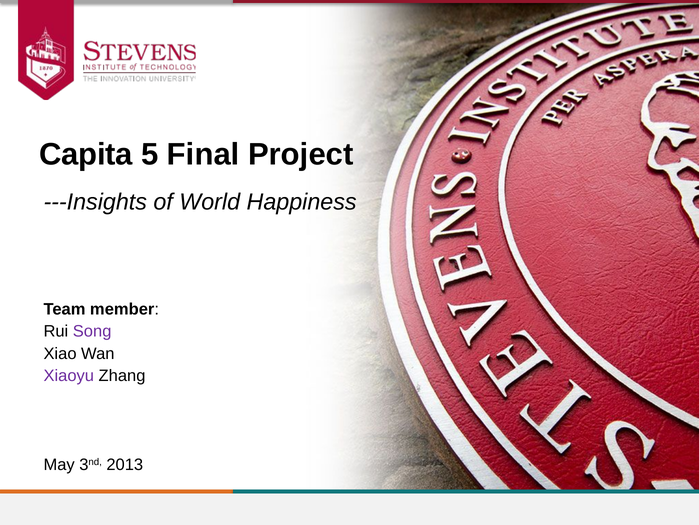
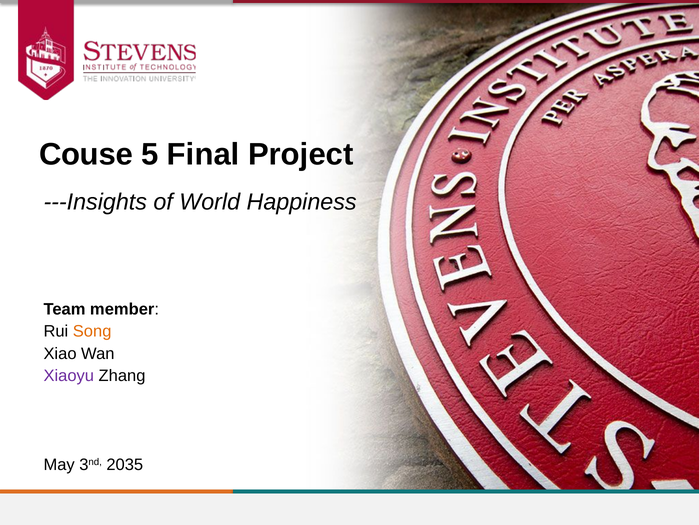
Capita: Capita -> Couse (86, 154)
Song colour: purple -> orange (92, 331)
2013: 2013 -> 2035 (125, 464)
